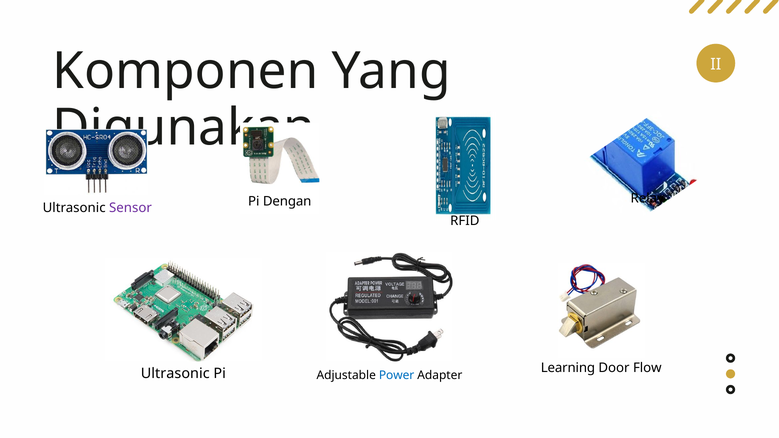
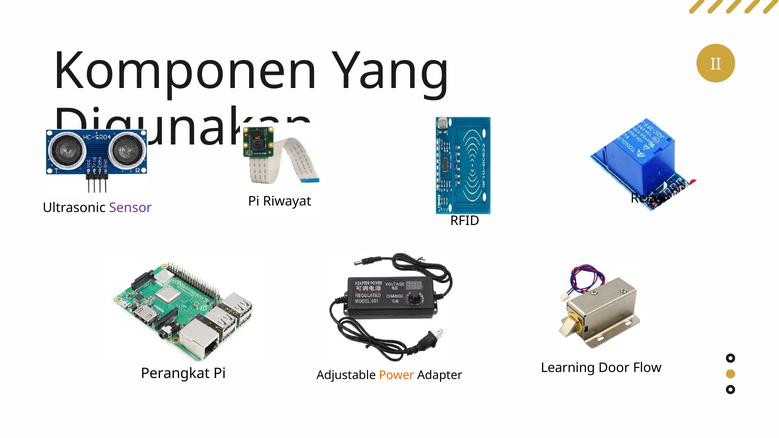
Dengan: Dengan -> Riwayat (287, 201)
Ultrasonic: Ultrasonic -> Perangkat (175, 374)
Power colour: blue -> orange (397, 375)
